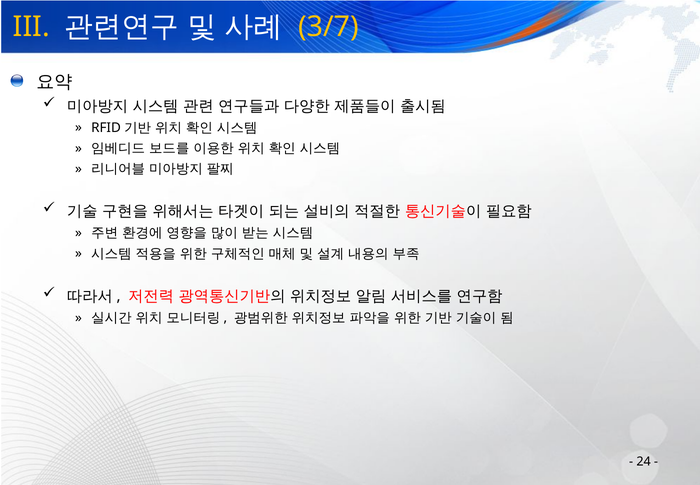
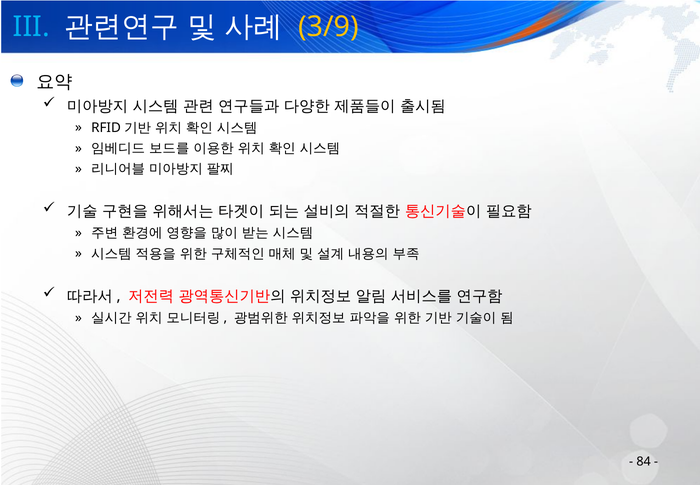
III colour: yellow -> light blue (31, 27)
3/7: 3/7 -> 3/9 (328, 27)
24: 24 -> 84 (644, 461)
